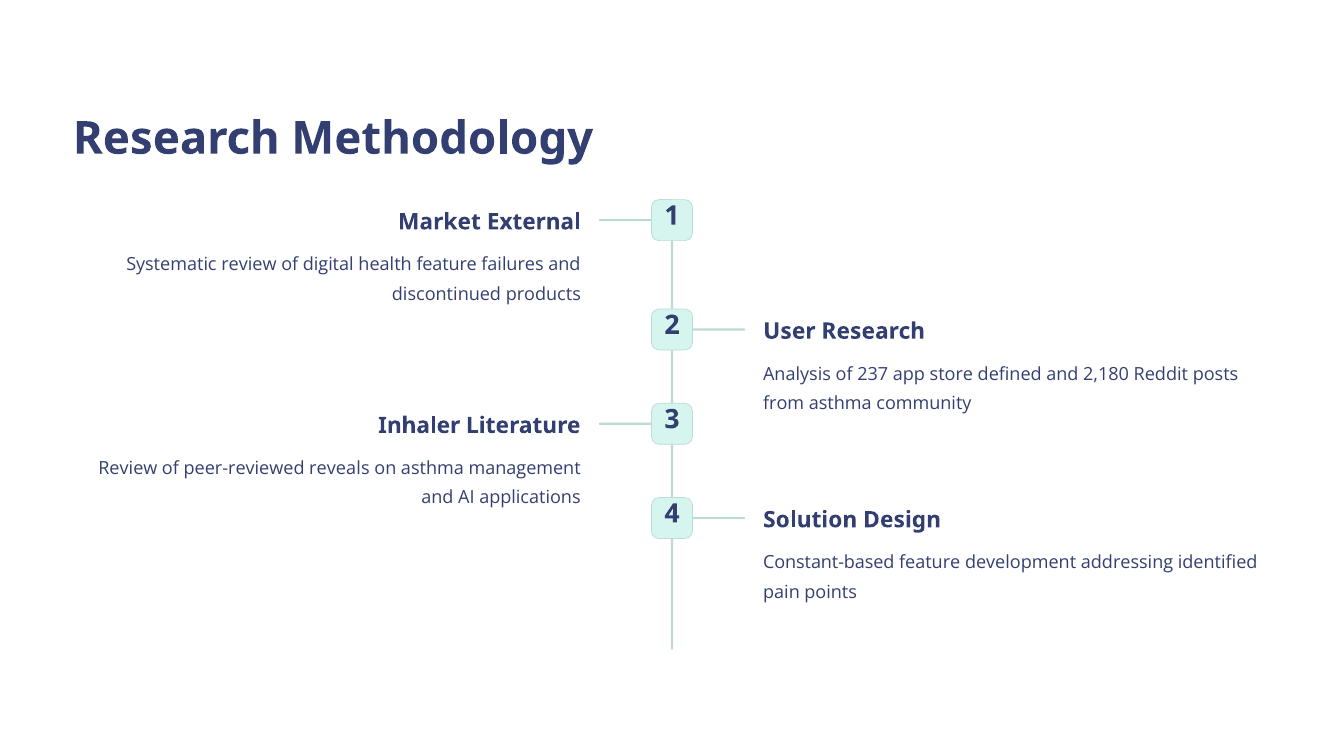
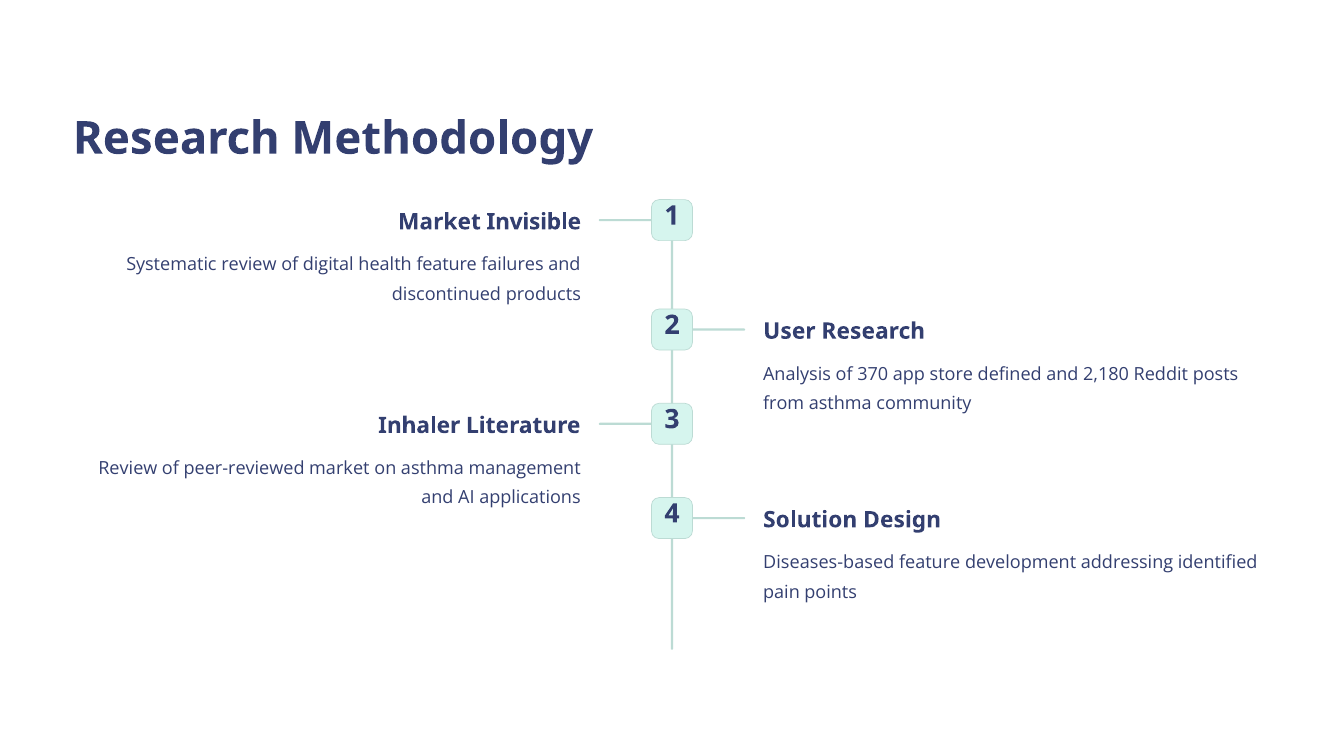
External: External -> Invisible (534, 222)
237: 237 -> 370 (873, 374)
peer-reviewed reveals: reveals -> market (339, 469)
Constant-based: Constant-based -> Diseases-based (829, 563)
